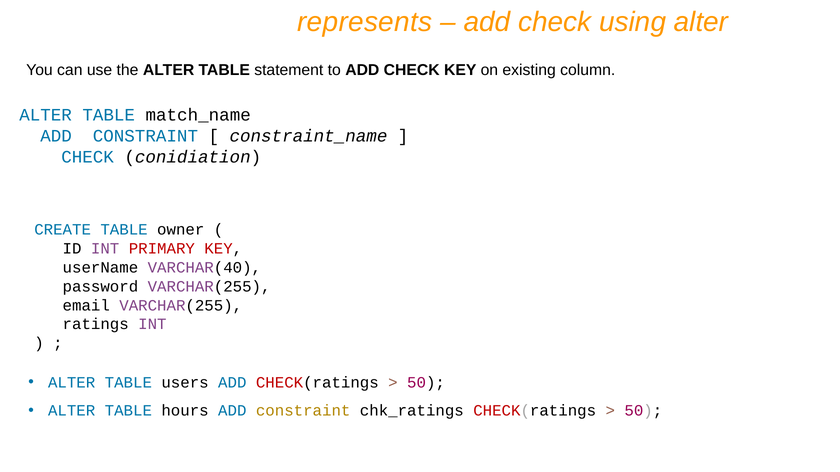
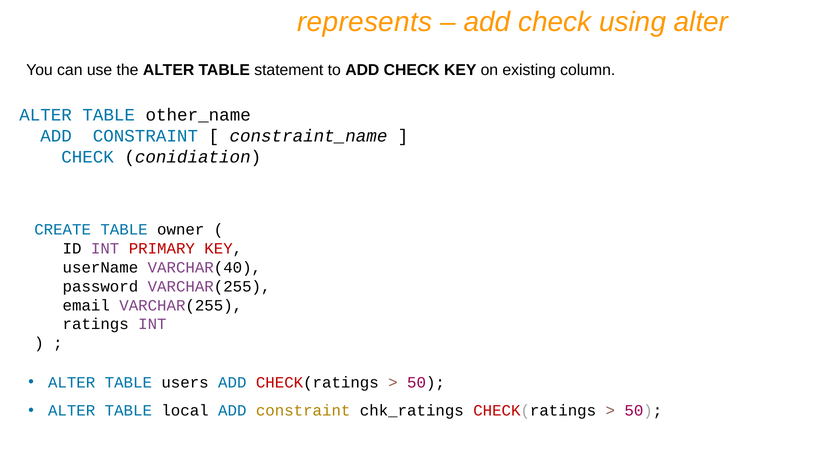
match_name: match_name -> other_name (198, 115)
hours: hours -> local (185, 411)
